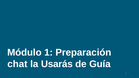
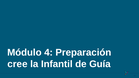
1: 1 -> 4 (49, 53)
chat: chat -> cree (17, 64)
Usarás: Usarás -> Infantil (57, 64)
